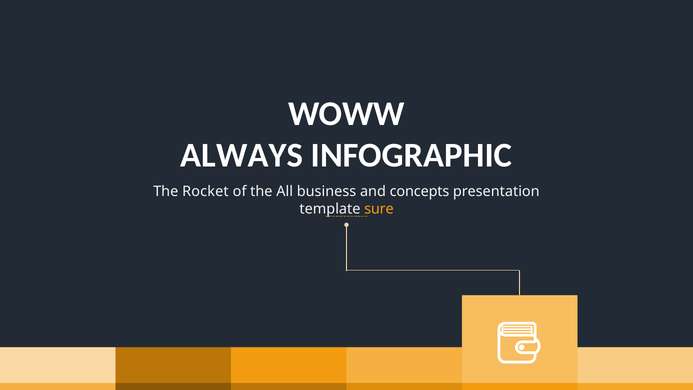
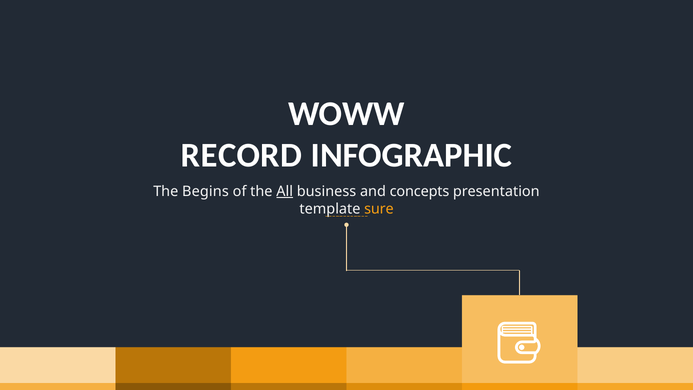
ALWAYS: ALWAYS -> RECORD (242, 155)
Rocket: Rocket -> Begins (205, 191)
All underline: none -> present (285, 191)
